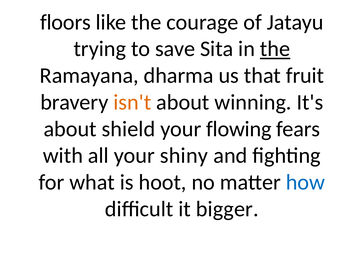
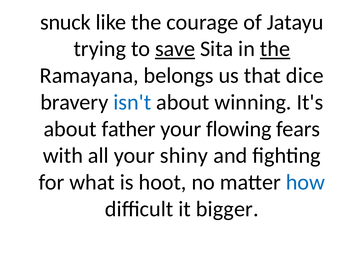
floors: floors -> snuck (65, 22)
save underline: none -> present (175, 49)
dharma: dharma -> belongs (179, 76)
fruit: fruit -> dice (305, 76)
isn't colour: orange -> blue (132, 102)
shield: shield -> father (129, 129)
